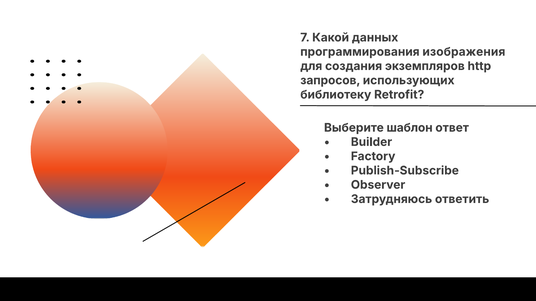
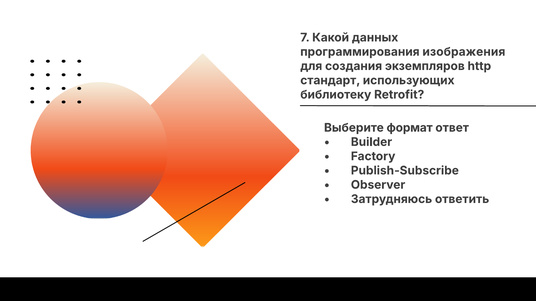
запросов: запросов -> стандарт (330, 80)
шаблон: шаблон -> формат (410, 128)
